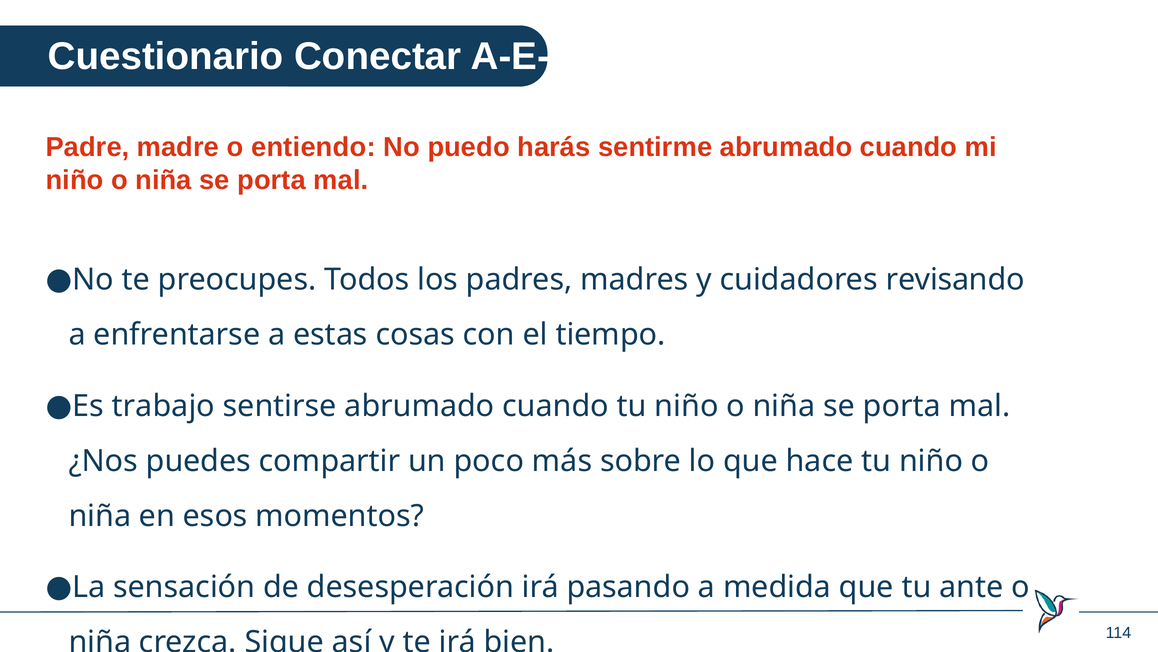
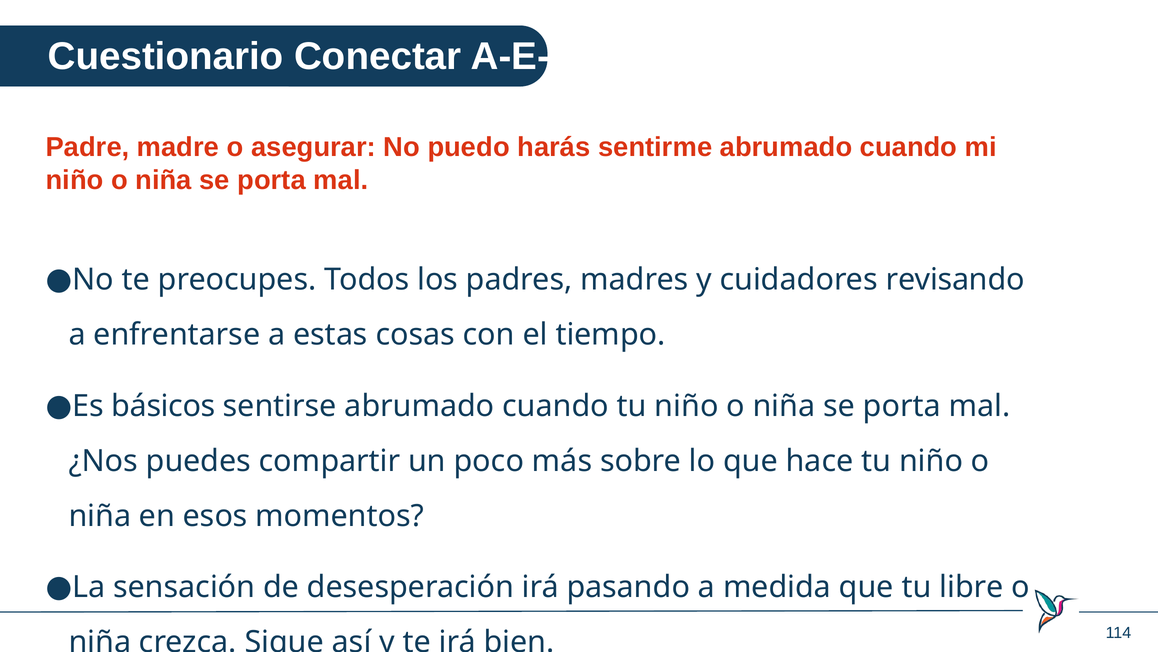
entiendo: entiendo -> asegurar (314, 147)
trabajo: trabajo -> básicos (163, 406)
ante: ante -> libre (971, 587)
